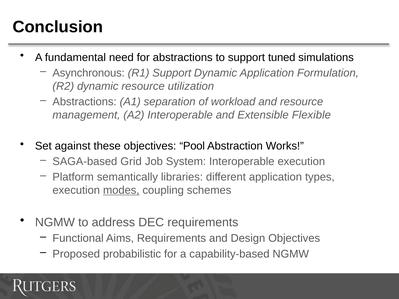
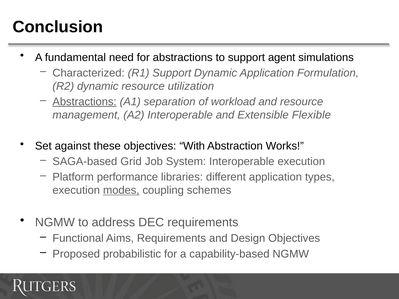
tuned: tuned -> agent (282, 57)
Asynchronous: Asynchronous -> Characterized (89, 73)
Abstractions underline: none -> present (85, 102)
Pool: Pool -> With (192, 146)
semantically: semantically -> performance (127, 177)
